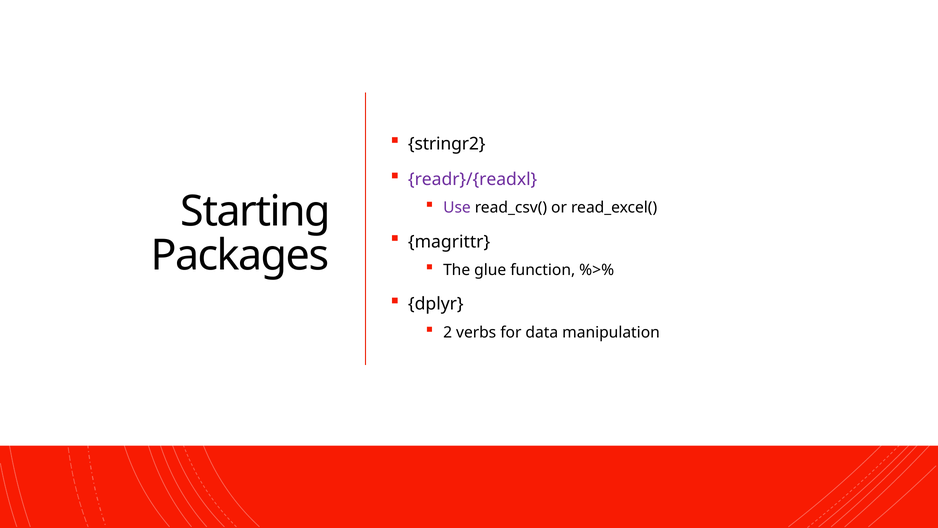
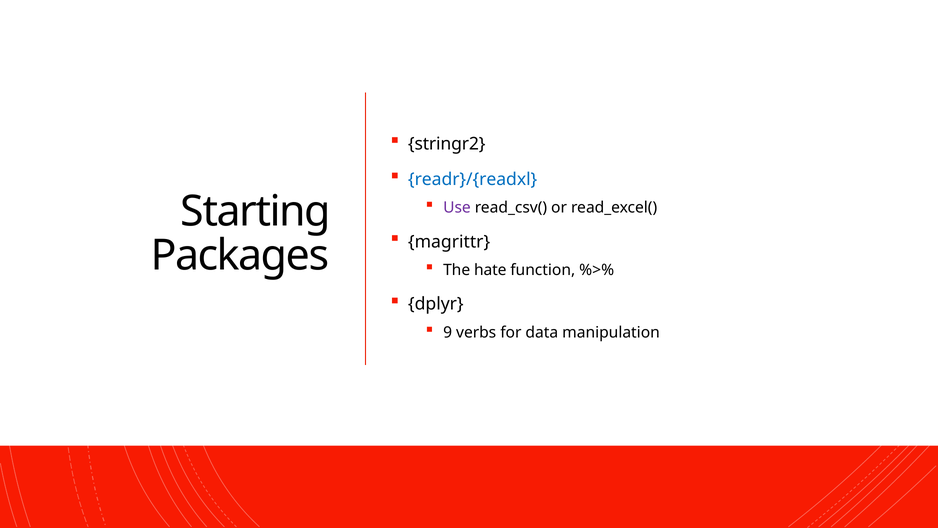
readr}/{readxl colour: purple -> blue (473, 179)
glue: glue -> hate (490, 270)
2: 2 -> 9 (448, 332)
